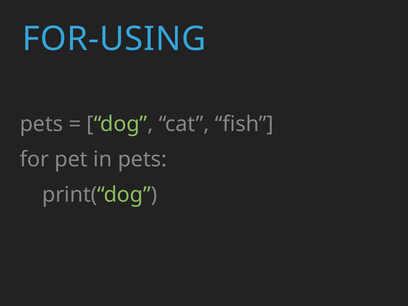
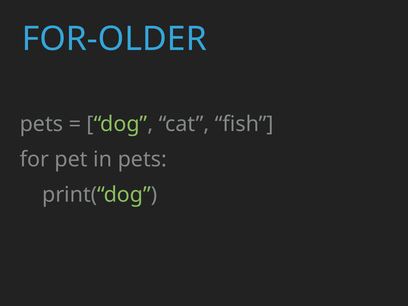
FOR-USING: FOR-USING -> FOR-OLDER (114, 39)
